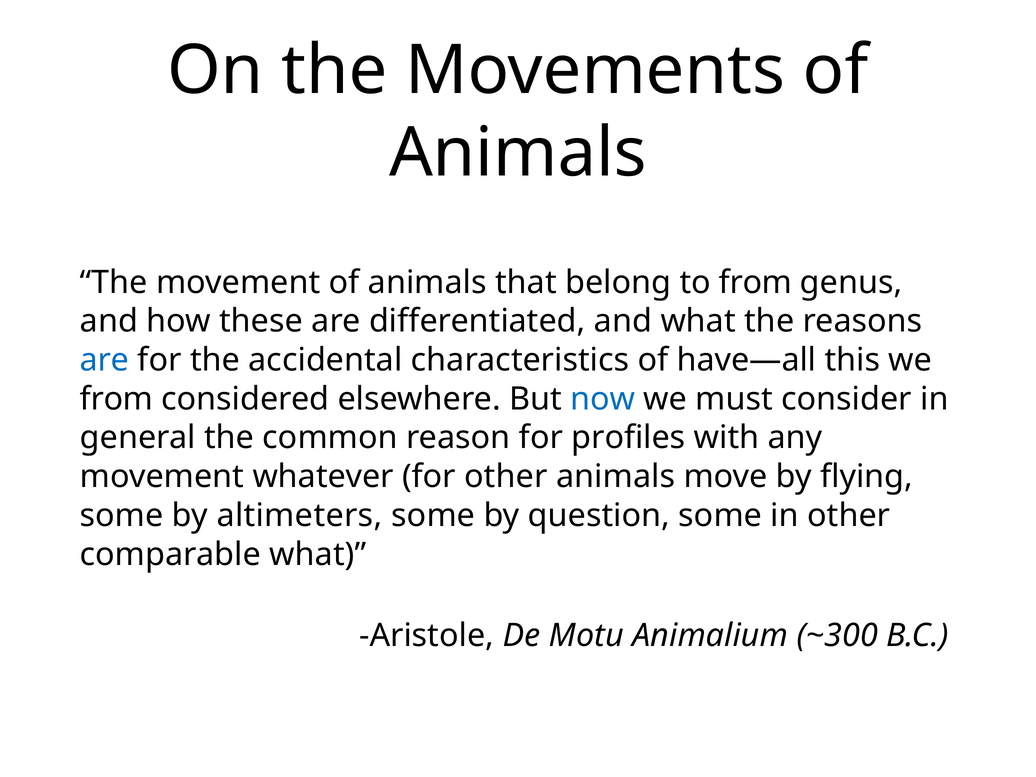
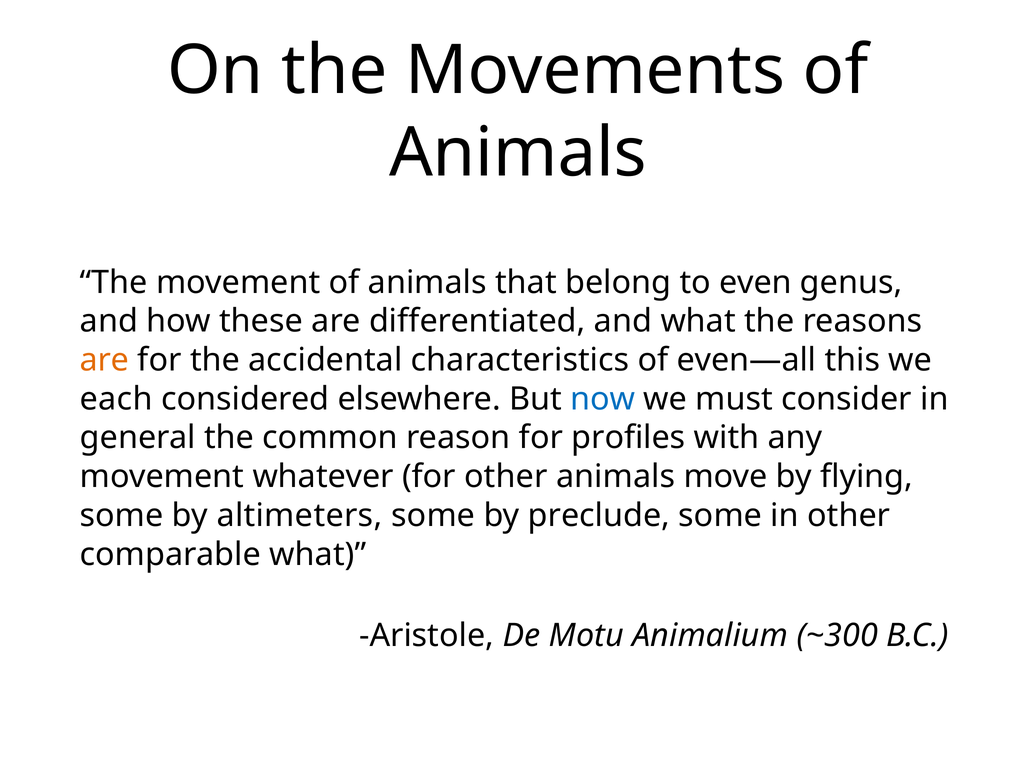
to from: from -> even (756, 282)
are colour: blue -> orange (105, 360)
have—all: have—all -> even—all (747, 360)
from: from -> each (116, 399)
question: question -> preclude (599, 516)
